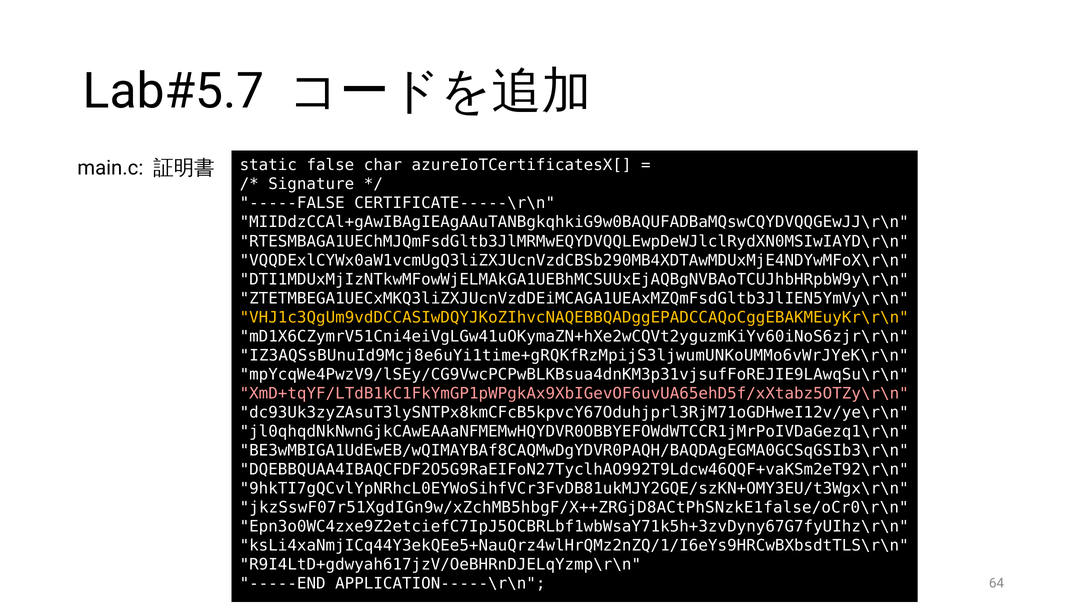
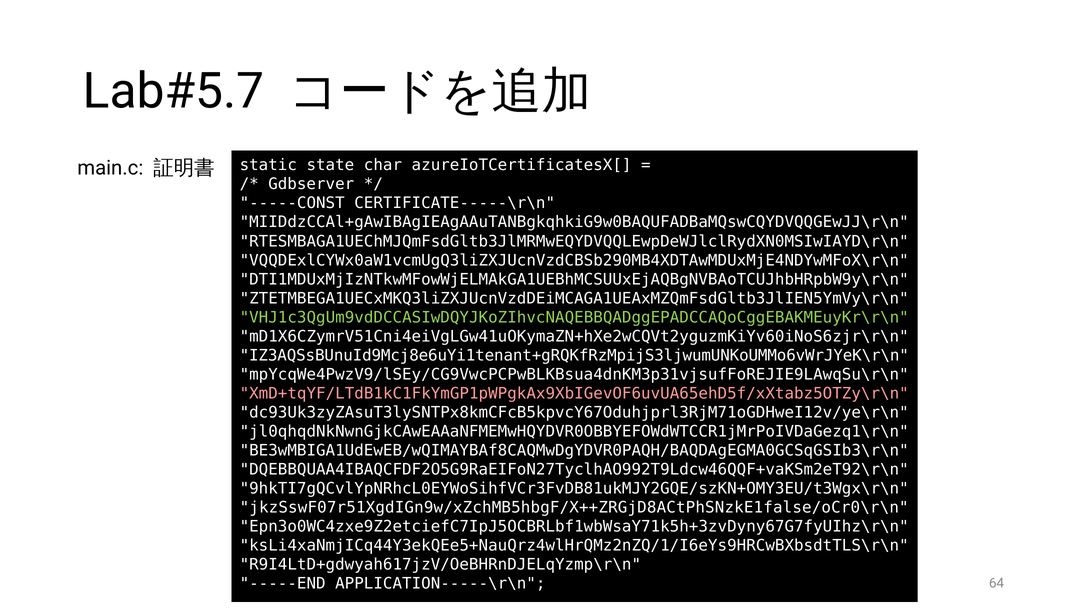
false: false -> state (330, 165)
Signature: Signature -> Gdbserver (311, 184)
-----FALSE: -----FALSE -> -----CONST (292, 203)
VHJ1c3QgUm9vdDCCASIwDQYJKoZIhvcNAQEBBQADggEPADCCAQoCggEBAKMEuyKr\r\n colour: yellow -> light green (574, 318)
IZ3AQSsBUnuId9Mcj8e6uYi1time+gRQKfRzMpijS3ljwumUNKoUMMo6vWrJYeK\r\n: IZ3AQSsBUnuId9Mcj8e6uYi1time+gRQKfRzMpijS3ljwumUNKoUMMo6vWrJYeK\r\n -> IZ3AQSsBUnuId9Mcj8e6uYi1tenant+gRQKfRzMpijS3ljwumUNKoUMMo6vWrJYeK\r\n (574, 356)
